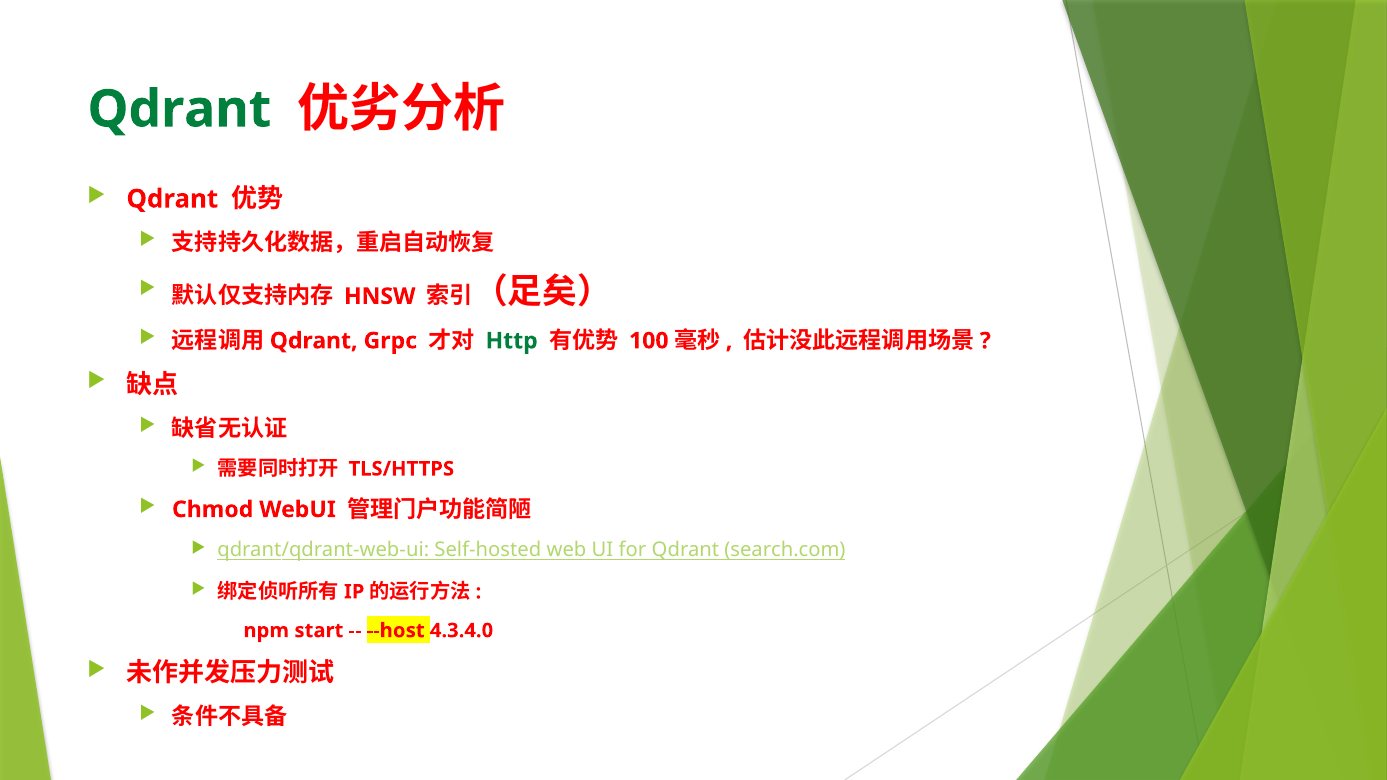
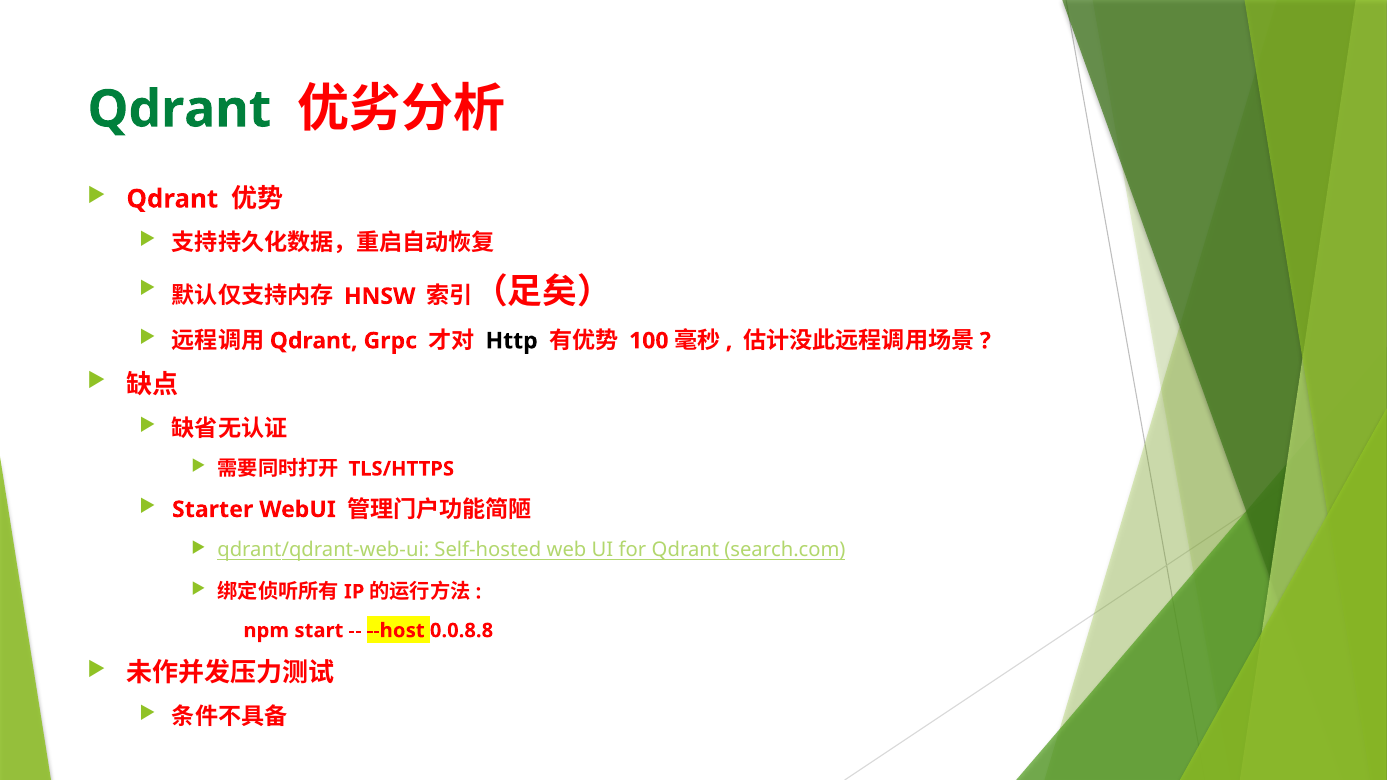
Http colour: green -> black (512, 341)
Chmod: Chmod -> Starter (213, 510)
4.3.4.0: 4.3.4.0 -> 0.0.8.8 (462, 631)
